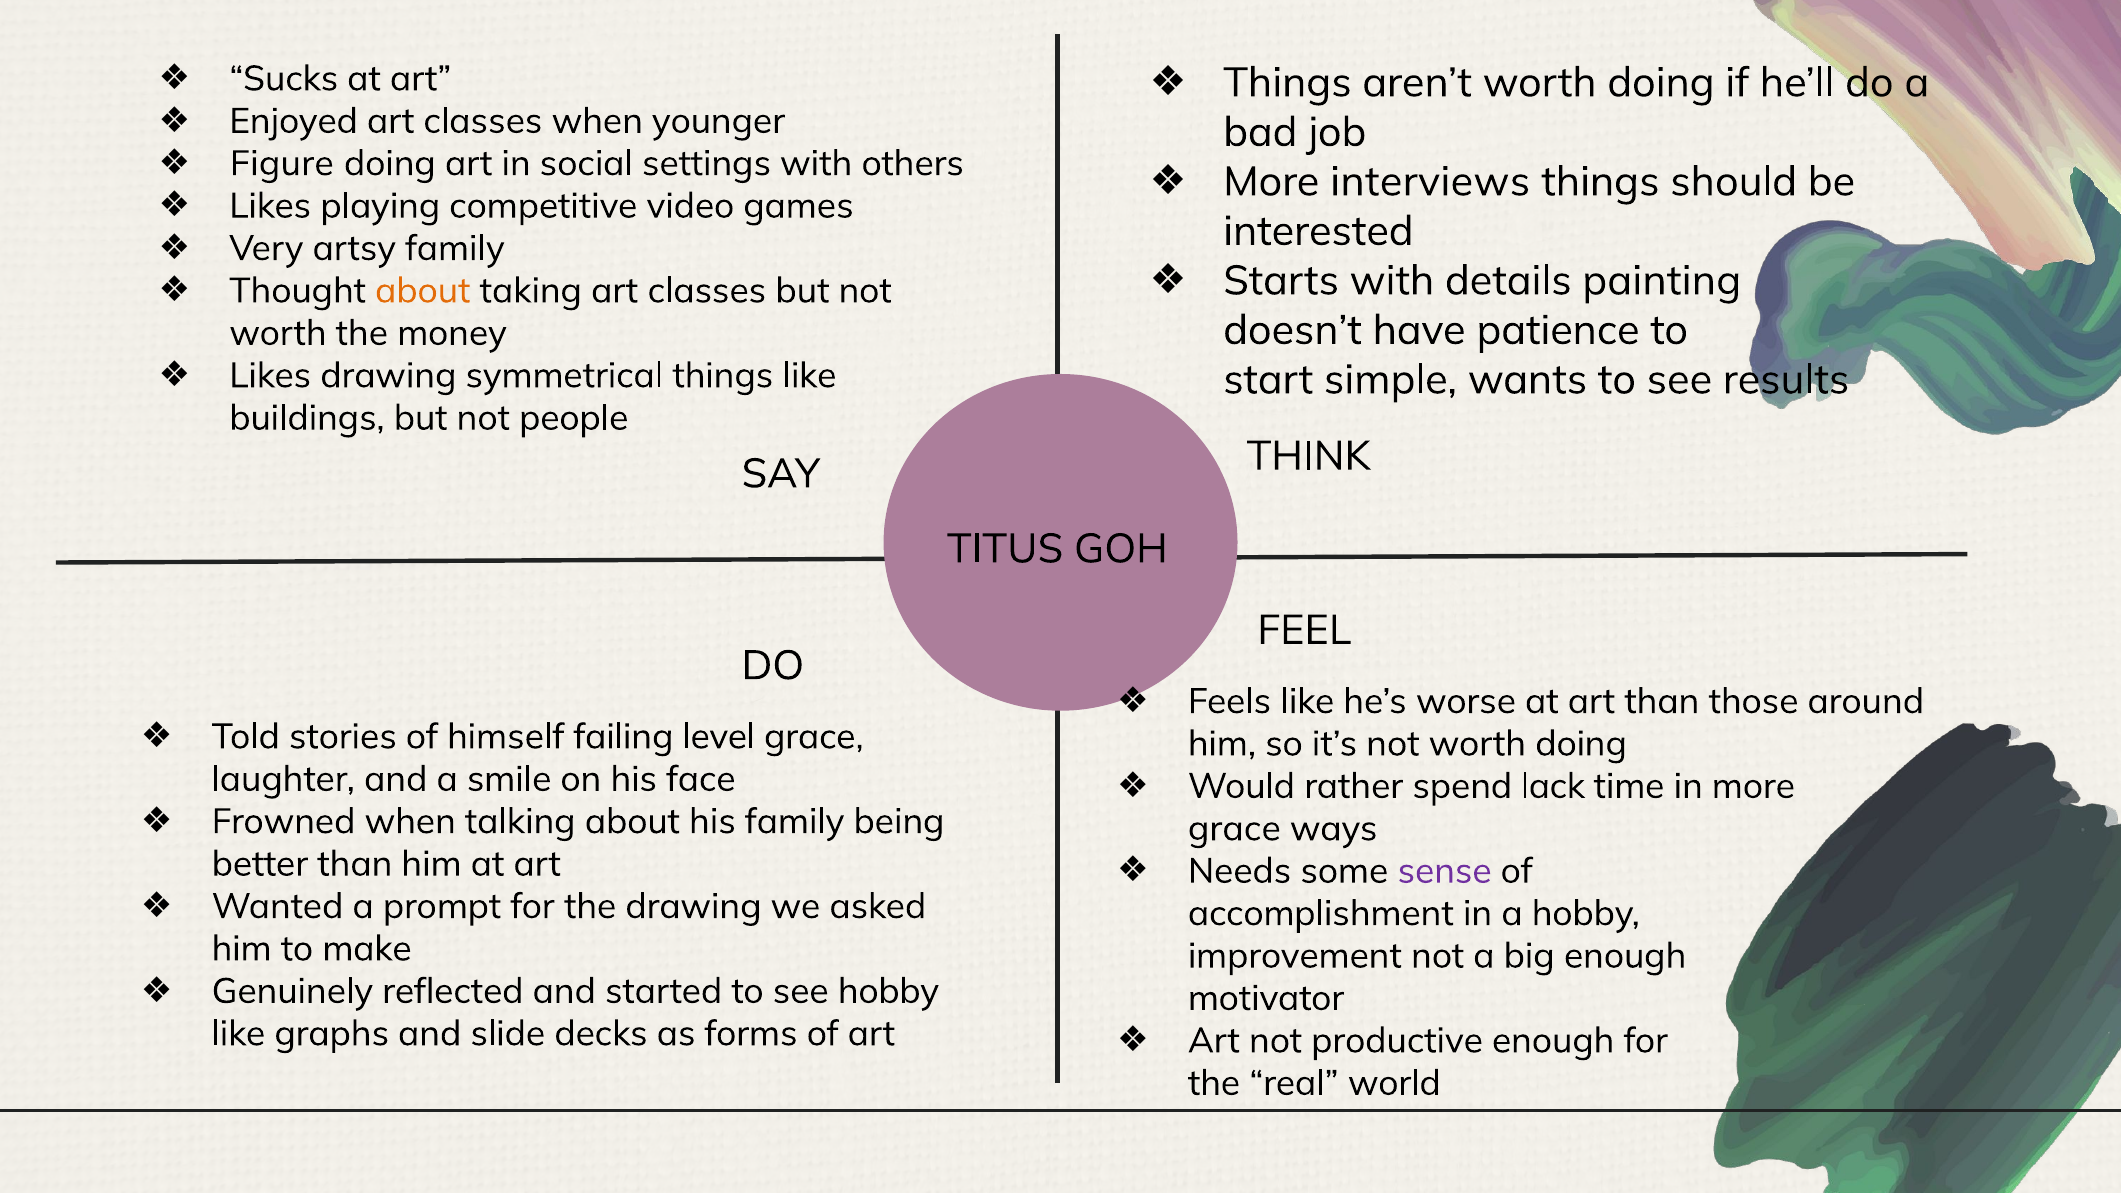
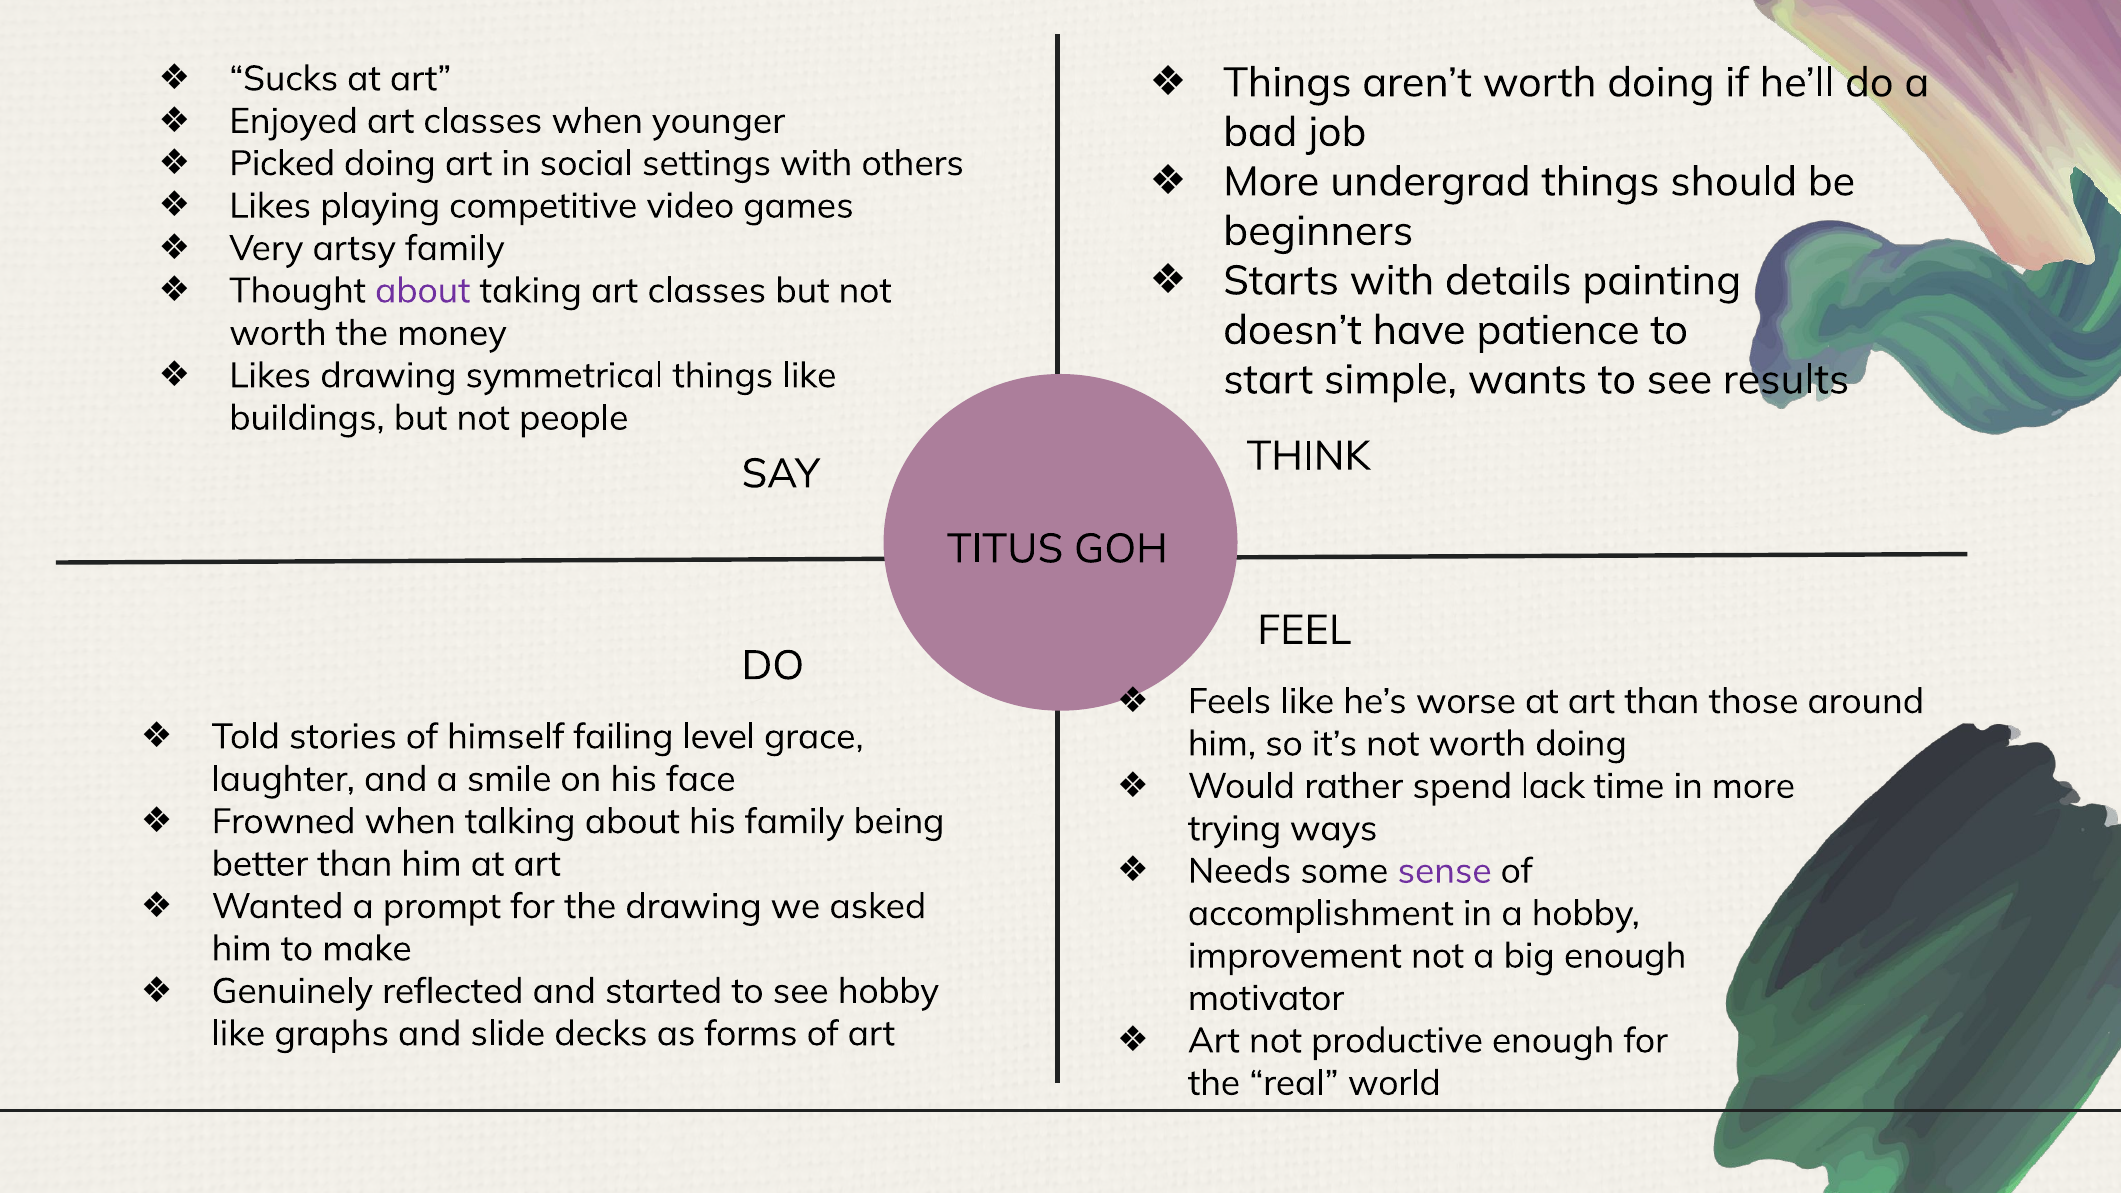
Figure: Figure -> Picked (282, 164)
interviews: interviews -> undergrad (1430, 182)
interested: interested -> beginners (1318, 231)
about colour: orange -> purple (423, 291)
grace: grace -> trying (1235, 829)
